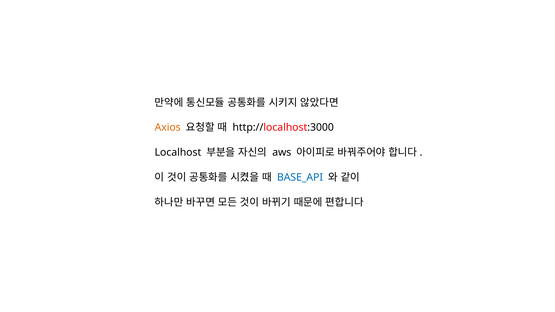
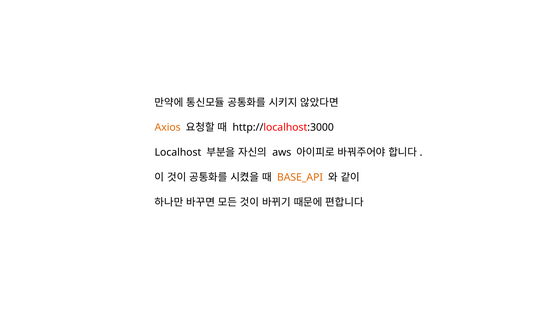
BASE_API colour: blue -> orange (300, 178)
